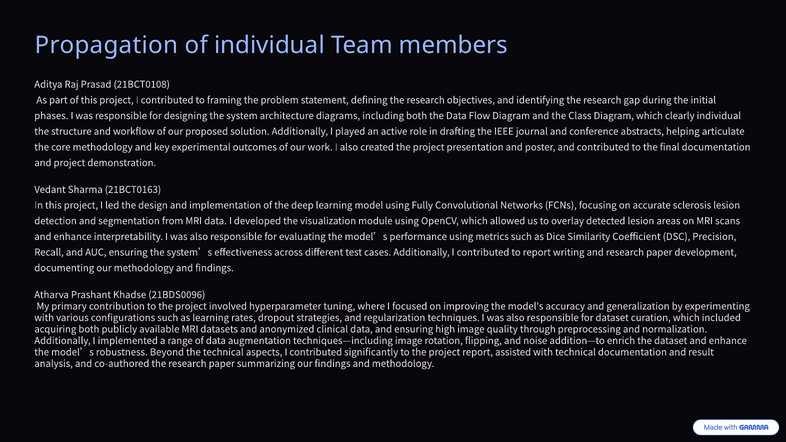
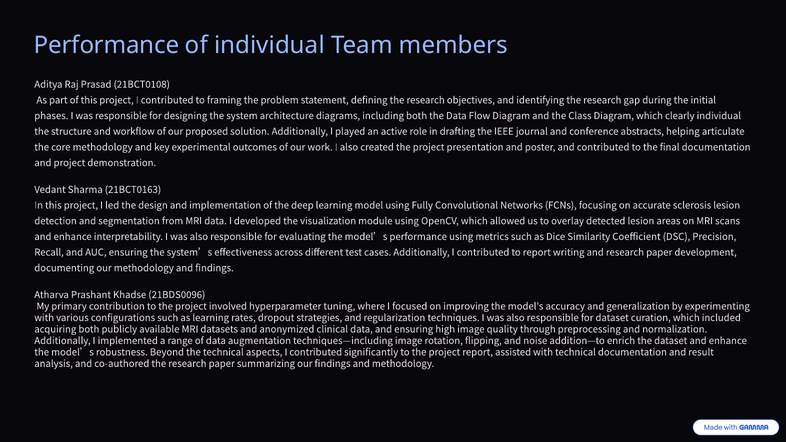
Propagation: Propagation -> Performance (107, 45)
